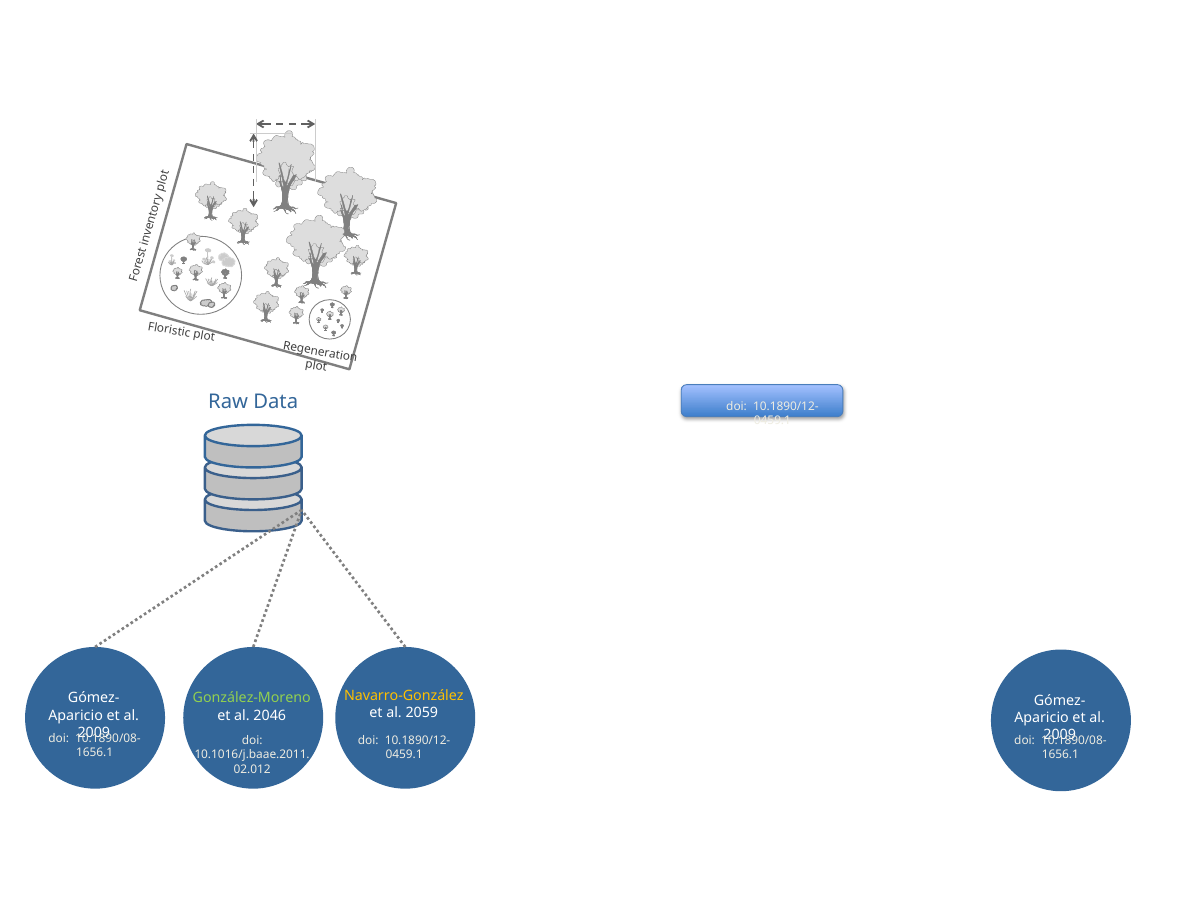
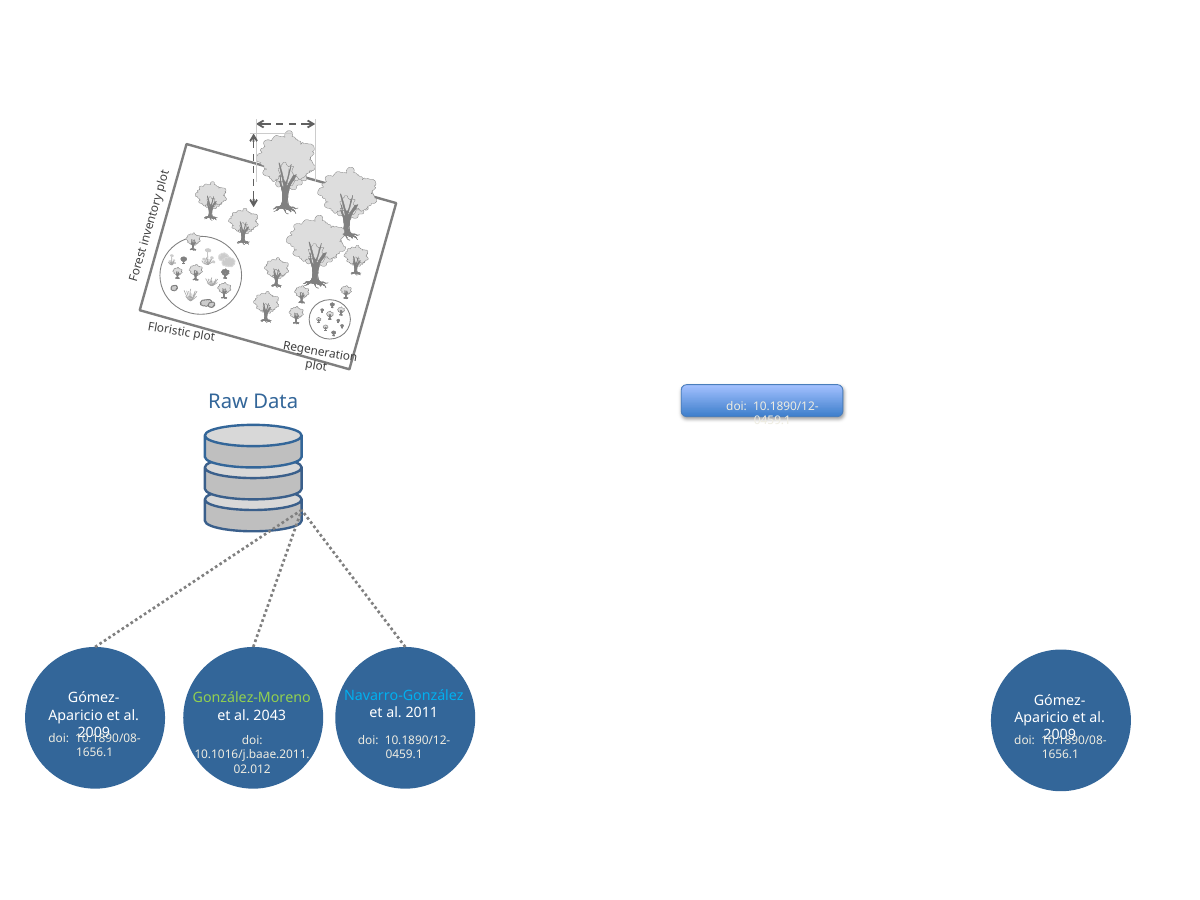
Navarro-González colour: yellow -> light blue (404, 696)
2059: 2059 -> 2011 (422, 713)
2046: 2046 -> 2043 (270, 715)
